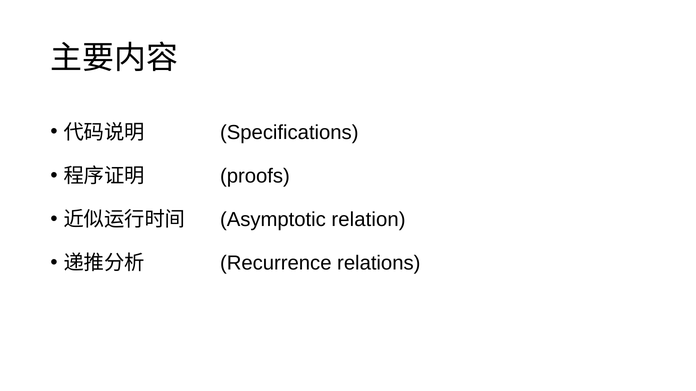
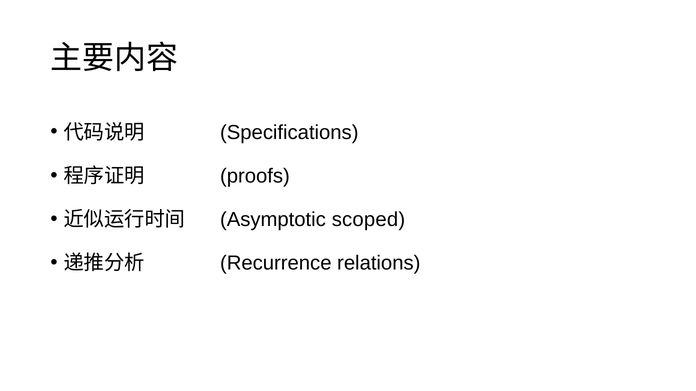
relation: relation -> scoped (368, 220)
